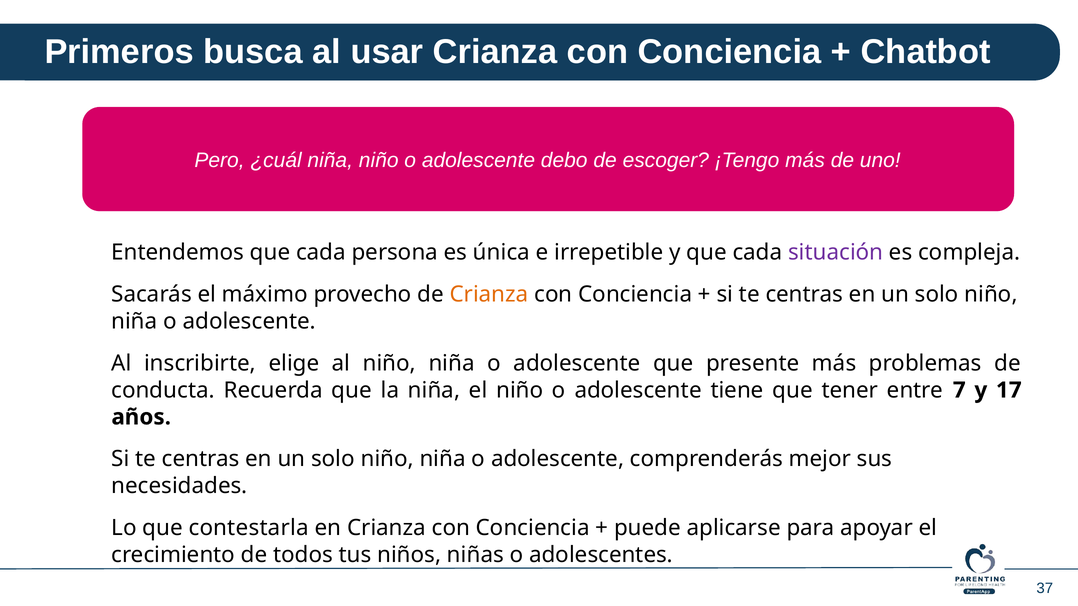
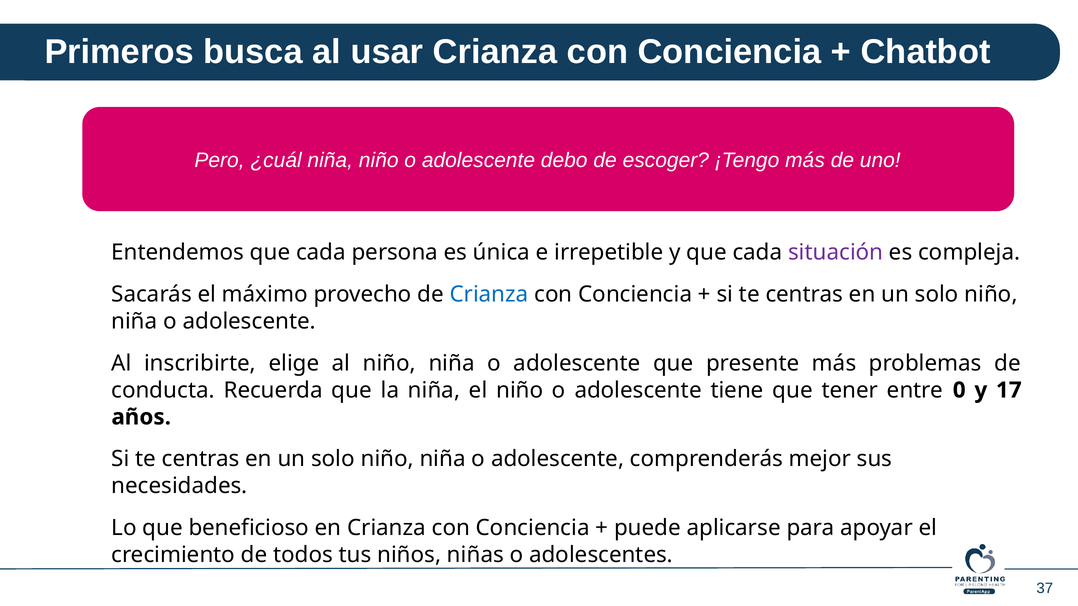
Crianza colour: orange -> blue (489, 295)
7: 7 -> 0 (959, 390)
contestarla: contestarla -> beneficioso (249, 528)
